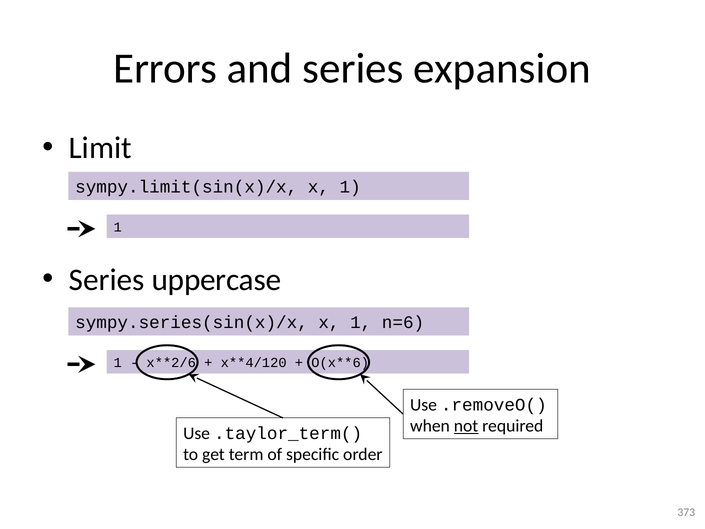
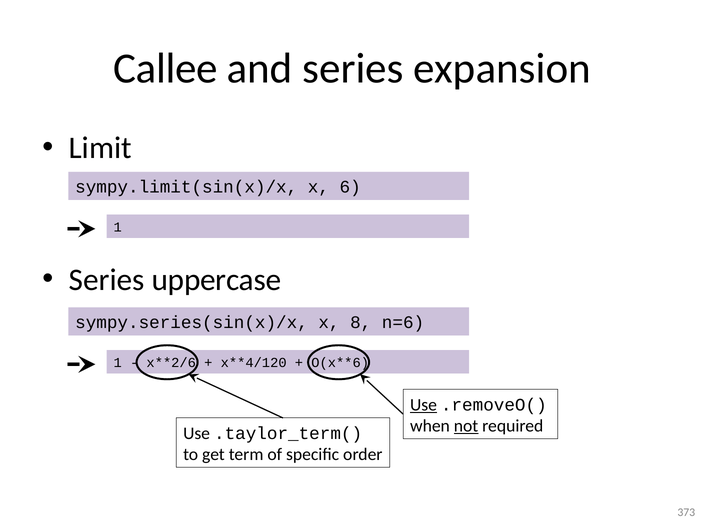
Errors: Errors -> Callee (165, 68)
sympy.limit(sin(x)/x x 1: 1 -> 6 (350, 187)
sympy.series(sin(x)/x x 1: 1 -> 8 (361, 322)
Use underline: none -> present (424, 405)
